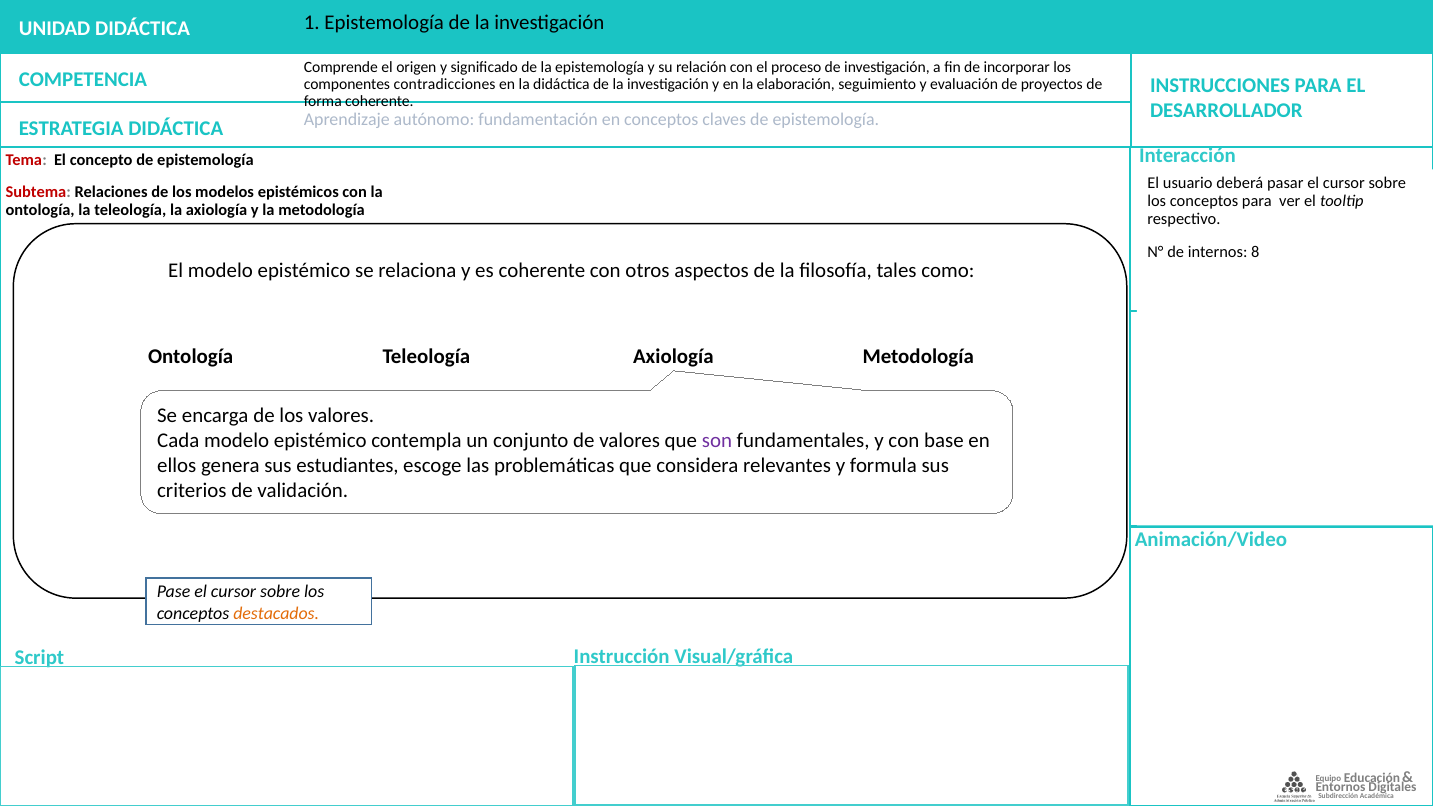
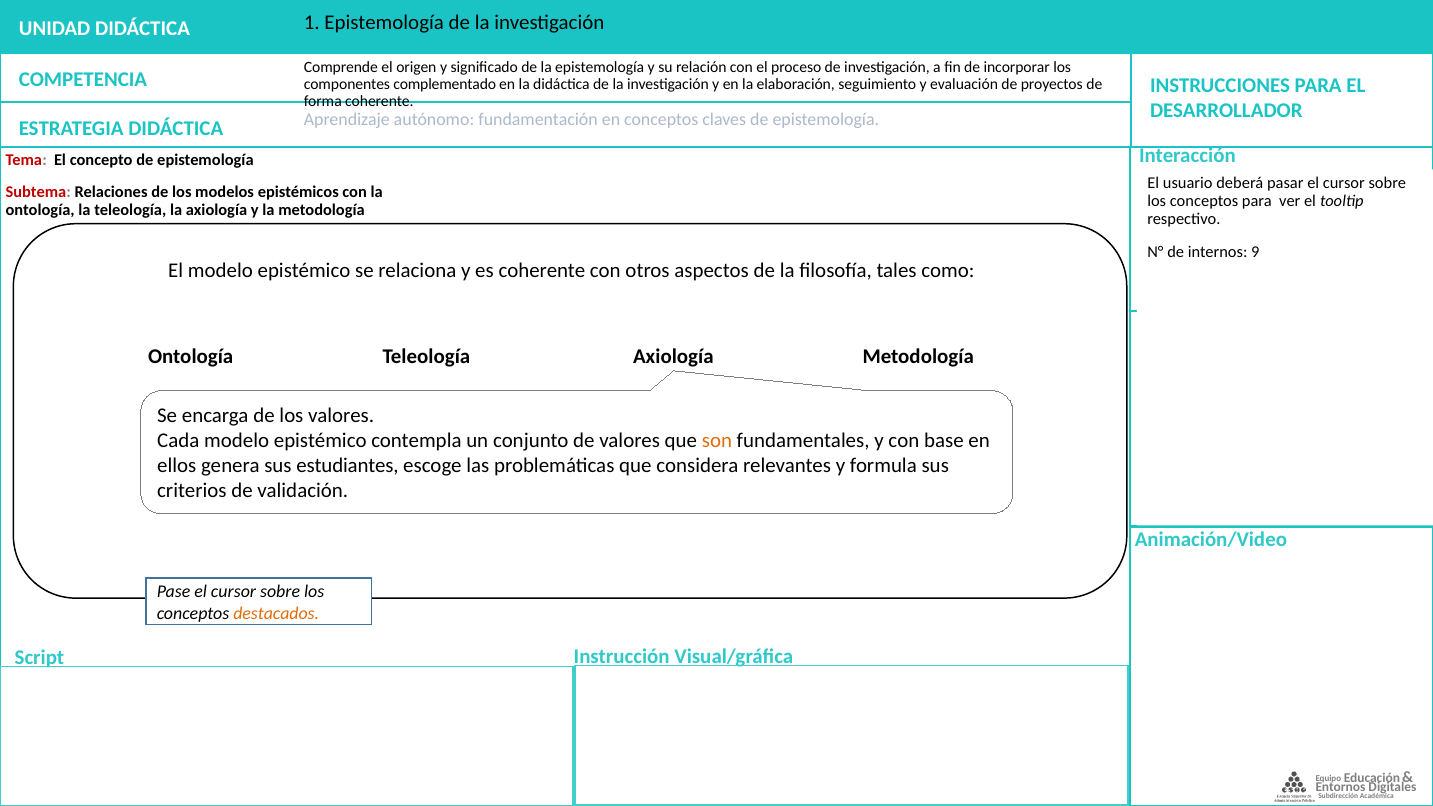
contradicciones: contradicciones -> complementado (445, 84)
8: 8 -> 9 (1255, 252)
son colour: purple -> orange (717, 441)
